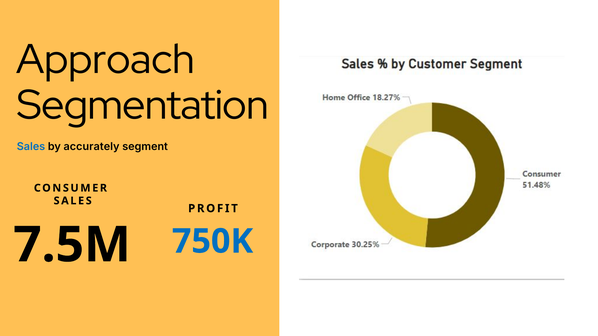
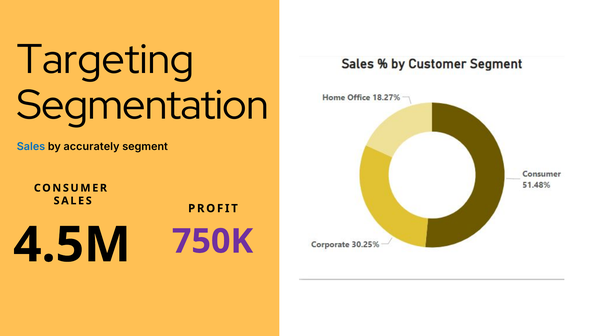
Approach: Approach -> Targeting (106, 60)
750K colour: blue -> purple (213, 242)
7.5M: 7.5M -> 4.5M (72, 245)
